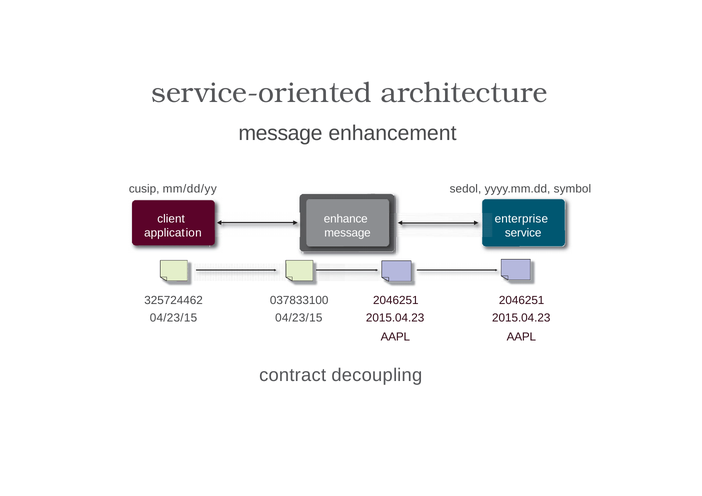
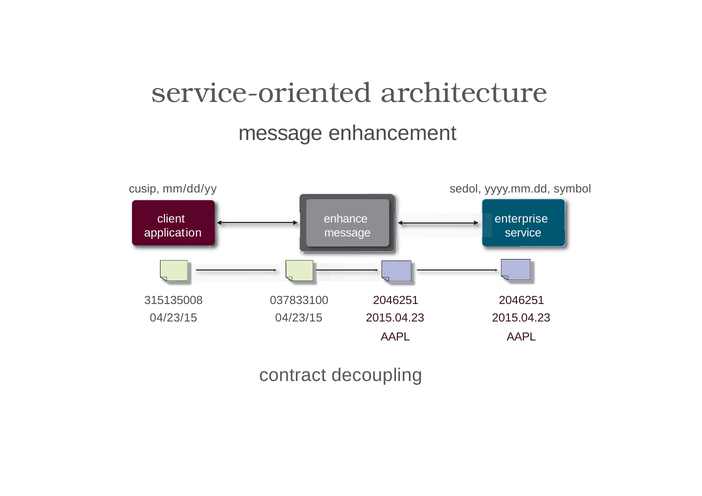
325724462: 325724462 -> 315135008 (174, 300)
